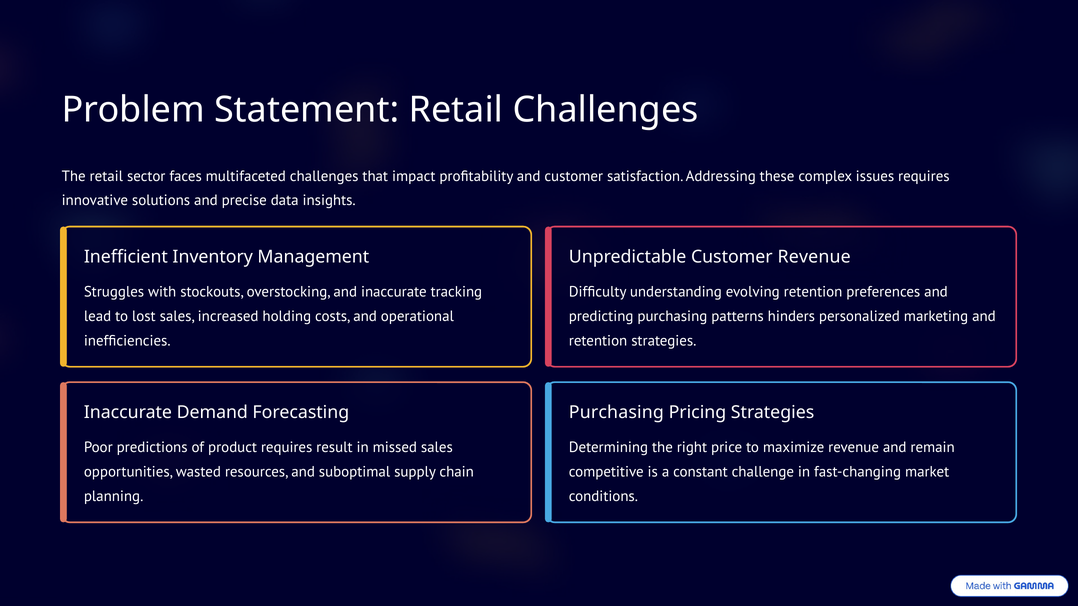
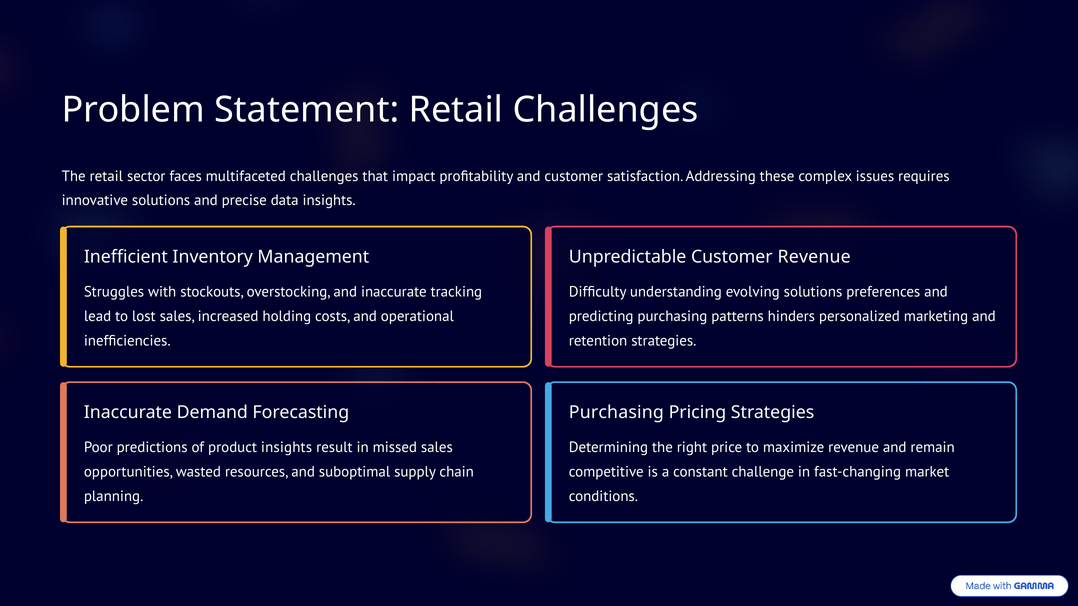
evolving retention: retention -> solutions (813, 292)
product requires: requires -> insights (287, 448)
